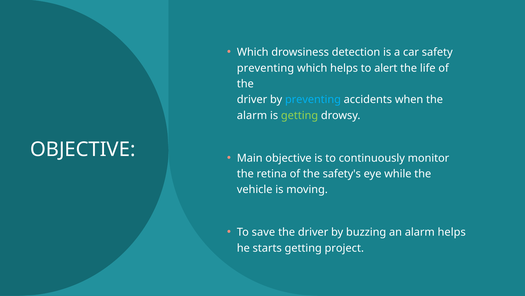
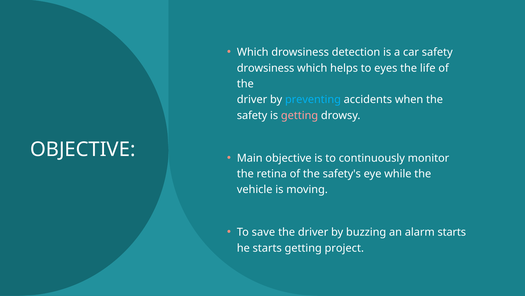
preventing: preventing -> drowsiness (266, 68)
alert: alert -> eyes (386, 68)
alarm: alarm -> safety (252, 115)
getting colour: light green -> pink (300, 115)
alarm helps: helps -> starts (452, 232)
